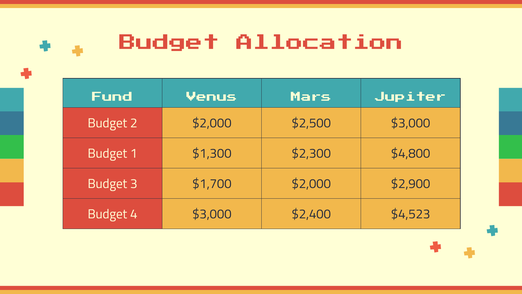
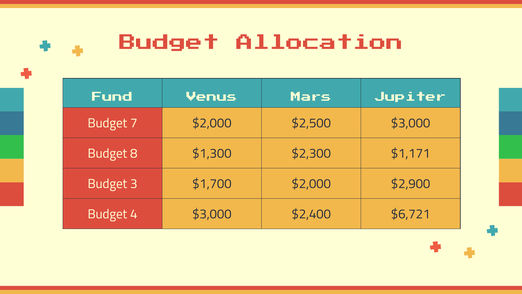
2: 2 -> 7 (134, 123)
1: 1 -> 8 (134, 153)
$4,800: $4,800 -> $1,171 (411, 153)
$4,523: $4,523 -> $6,721 (411, 214)
